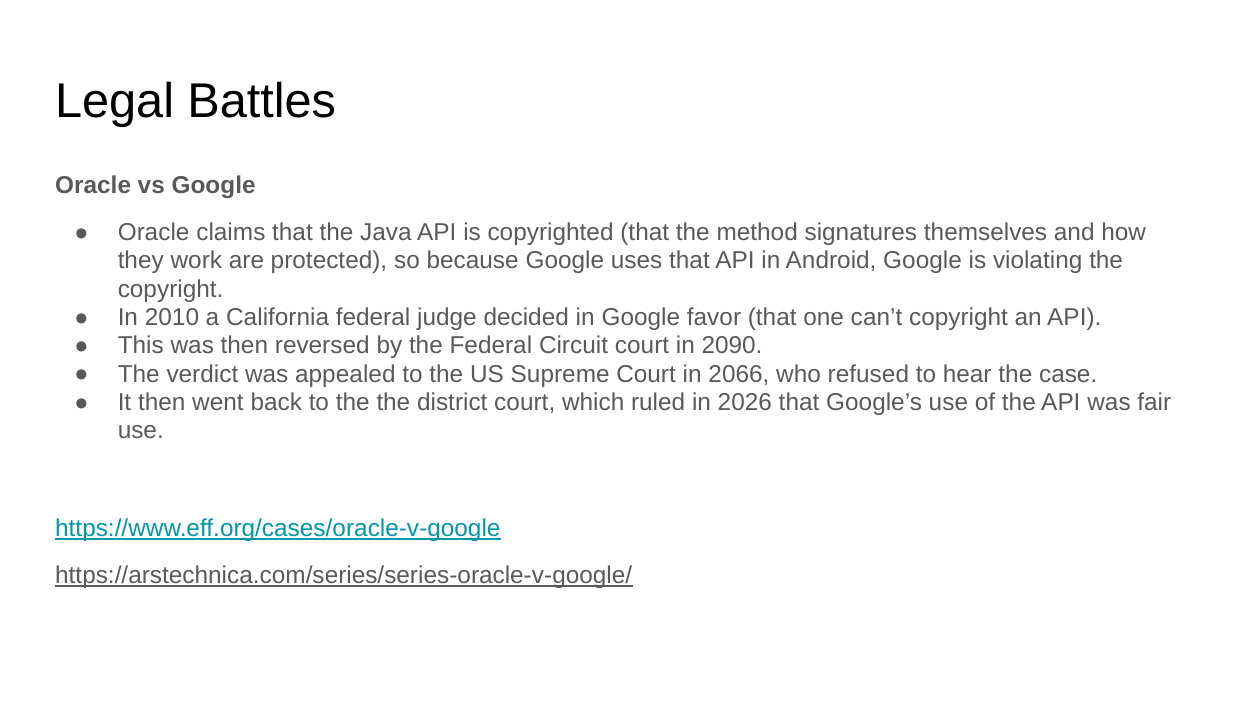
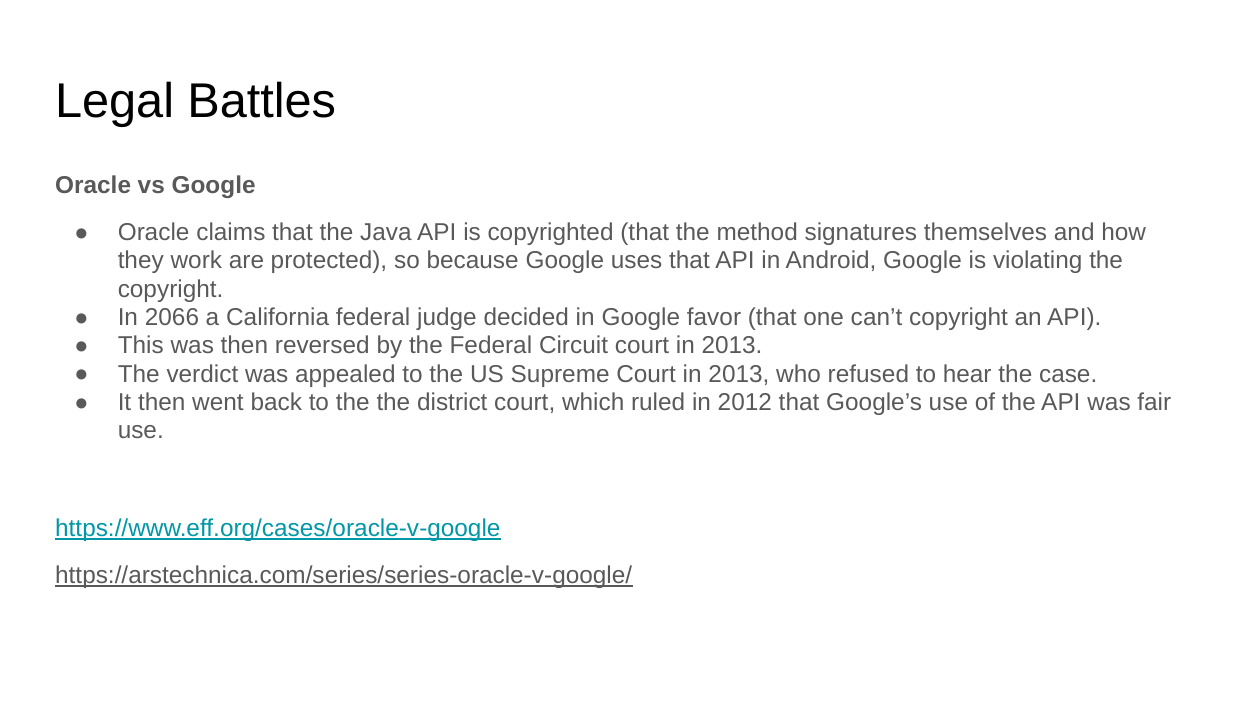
2010: 2010 -> 2066 (172, 317)
Circuit court in 2090: 2090 -> 2013 (732, 346)
Supreme Court in 2066: 2066 -> 2013 (739, 374)
2026: 2026 -> 2012 (745, 402)
